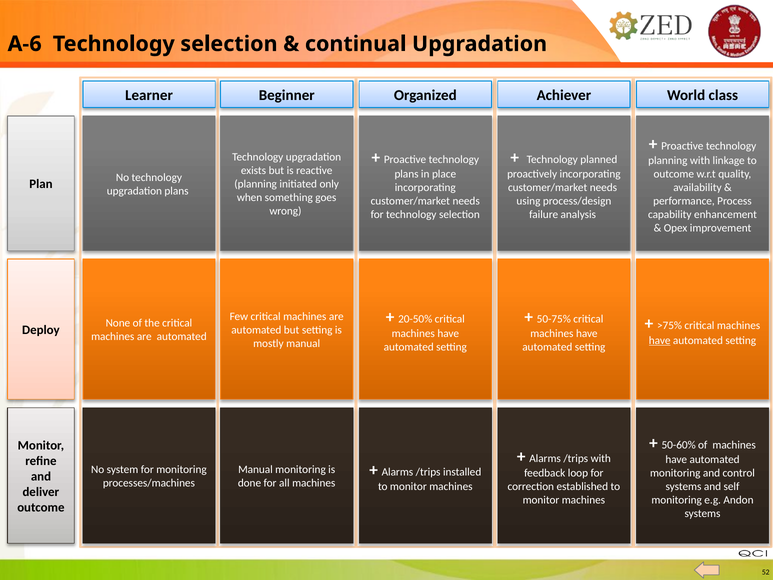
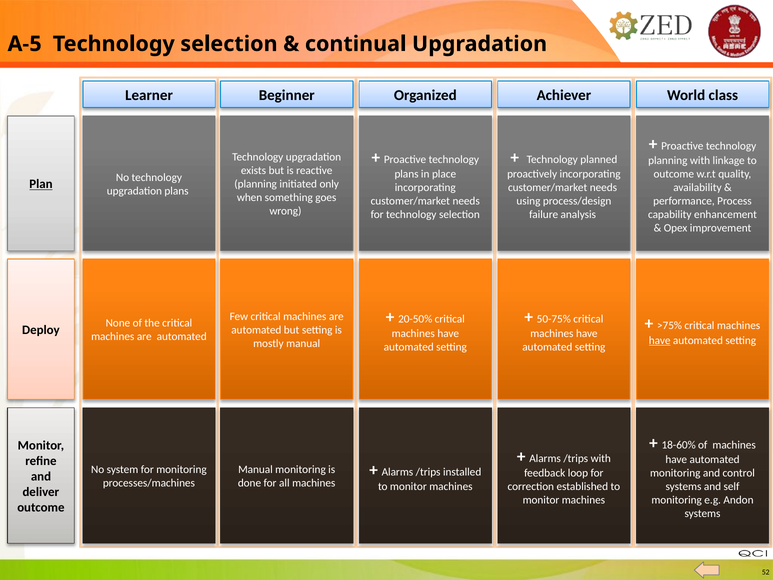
A-6: A-6 -> A-5 (25, 44)
Plan underline: none -> present (41, 184)
50-60%: 50-60% -> 18-60% (679, 445)
